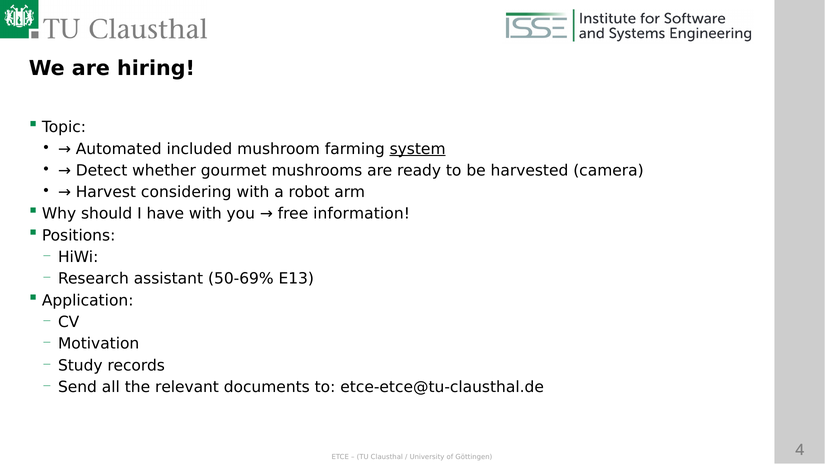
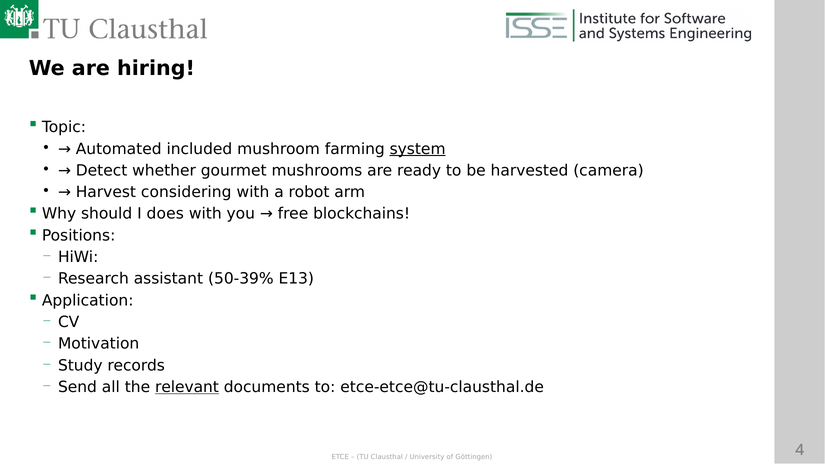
have: have -> does (165, 214)
information: information -> blockchains (362, 214)
50-69%: 50-69% -> 50-39% (241, 279)
relevant underline: none -> present (187, 387)
